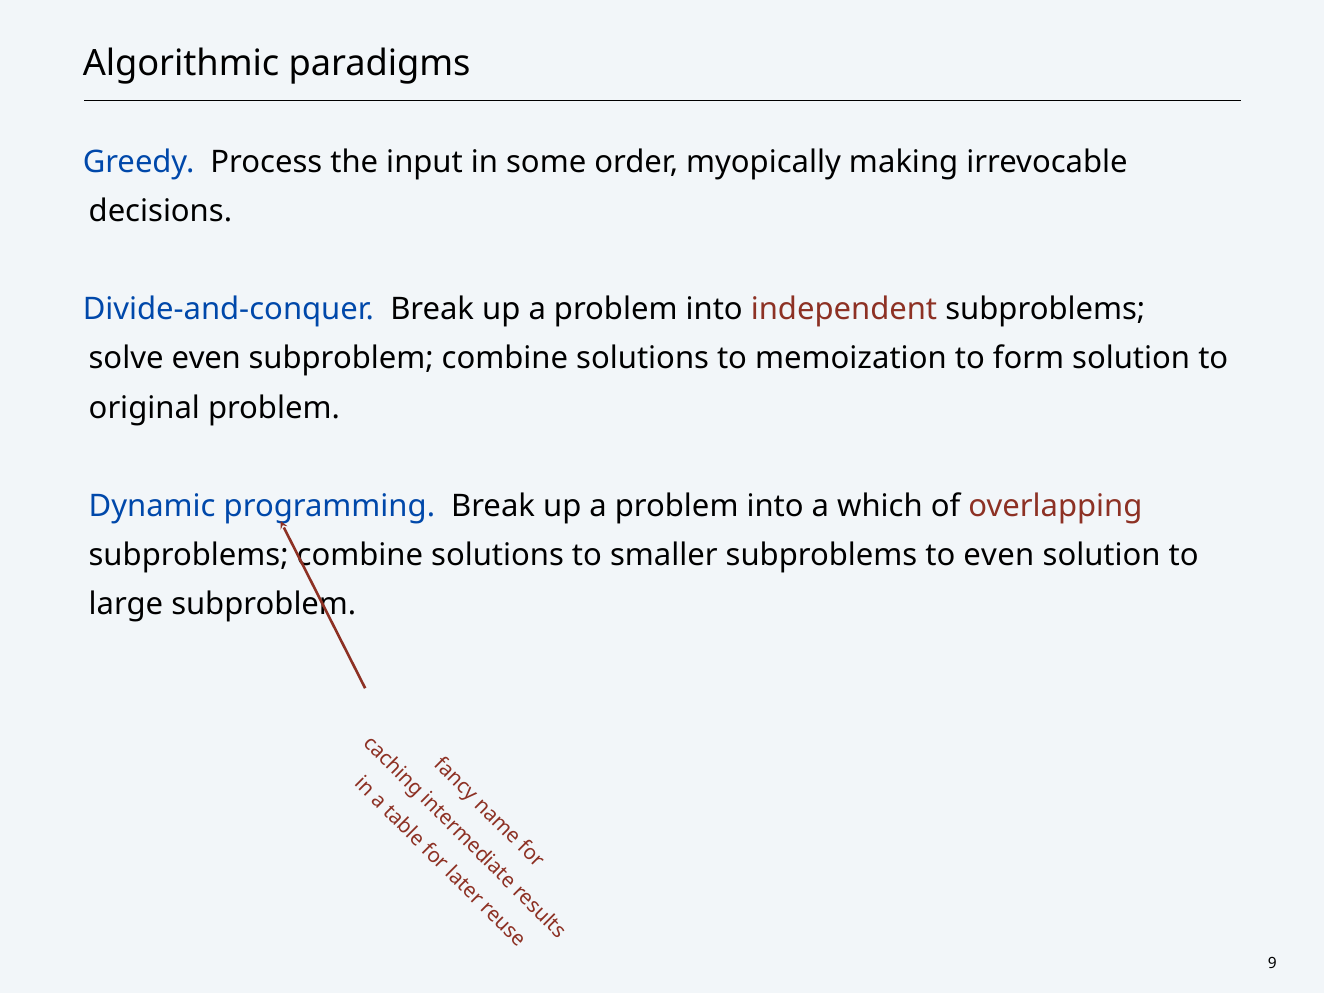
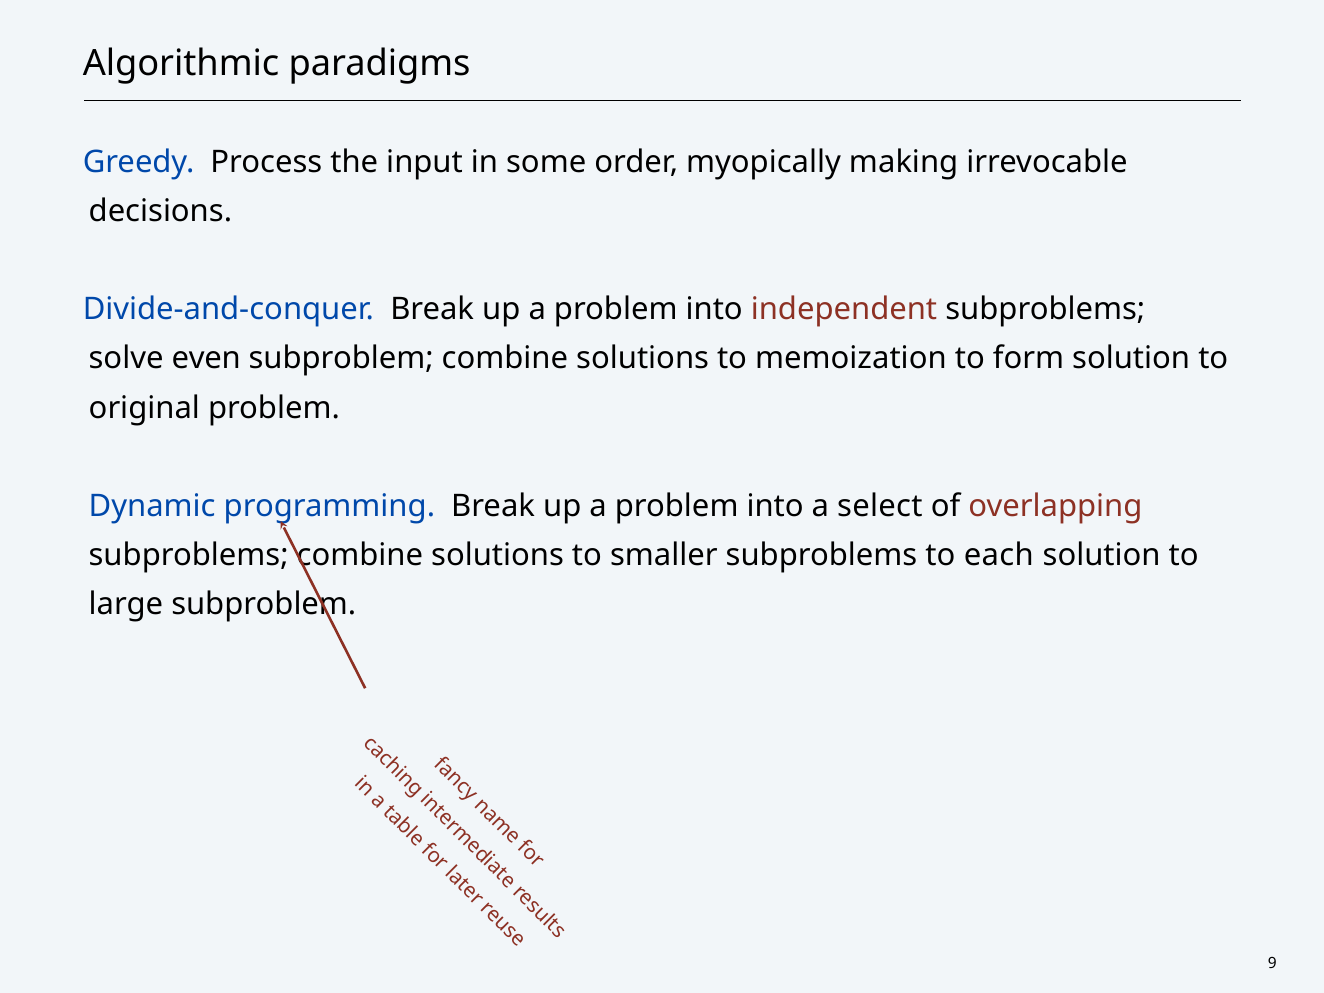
which: which -> select (880, 506)
to even: even -> each (999, 555)
